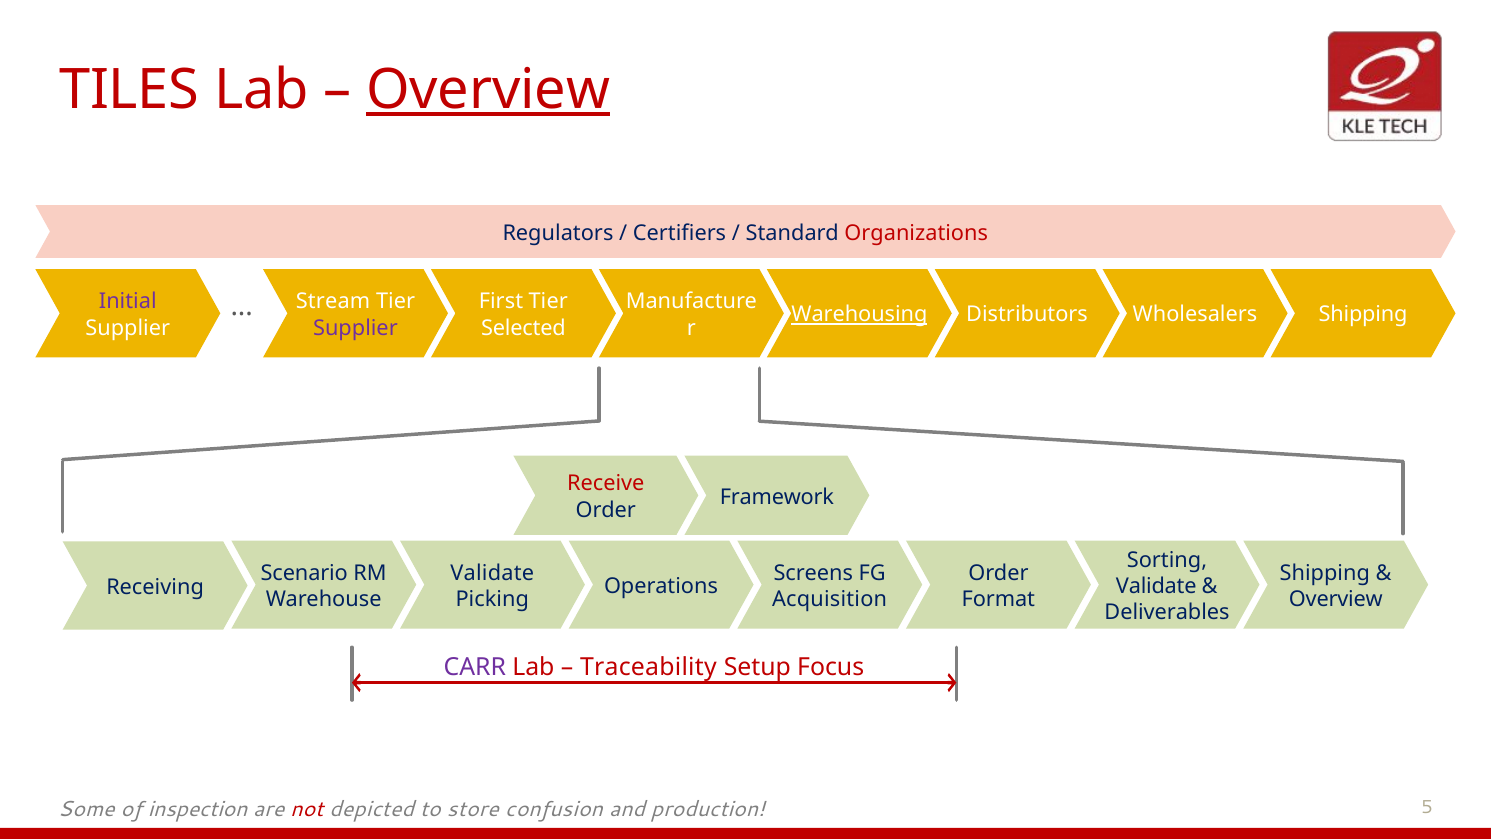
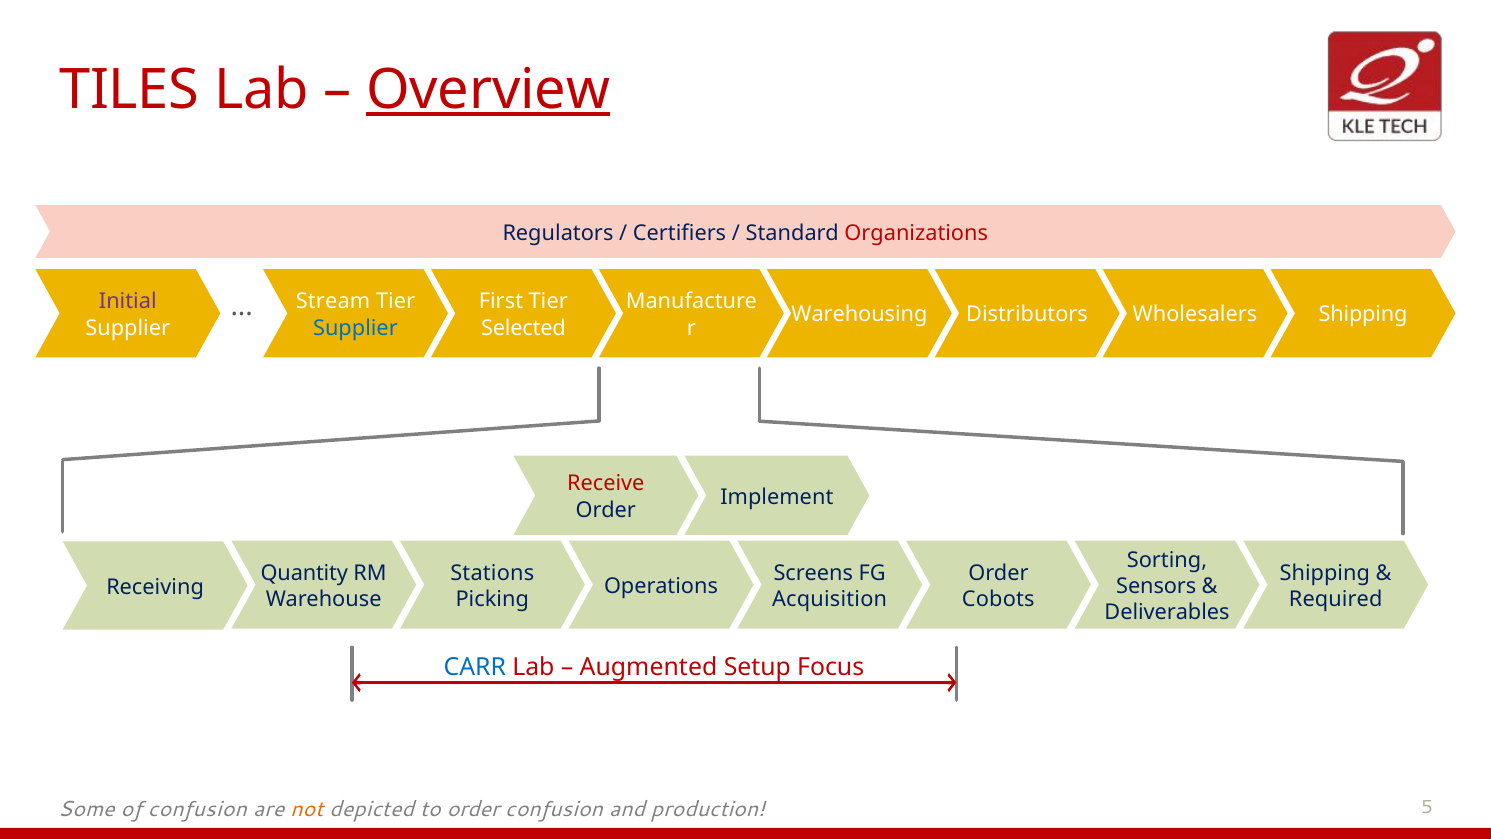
Warehousing underline: present -> none (859, 315)
Supplier colour: purple -> blue (355, 328)
Framework: Framework -> Implement (777, 497)
Scenario: Scenario -> Quantity (304, 573)
Validate: Validate -> Stations (492, 573)
Validate: Validate -> Sensors (1156, 586)
Format: Format -> Cobots (998, 599)
Overview: Overview -> Required (1336, 599)
CARR colour: purple -> blue (475, 667)
Traceability: Traceability -> Augmented (648, 667)
of inspection: inspection -> confusion (197, 809)
not colour: red -> orange (307, 809)
to store: store -> order (473, 809)
